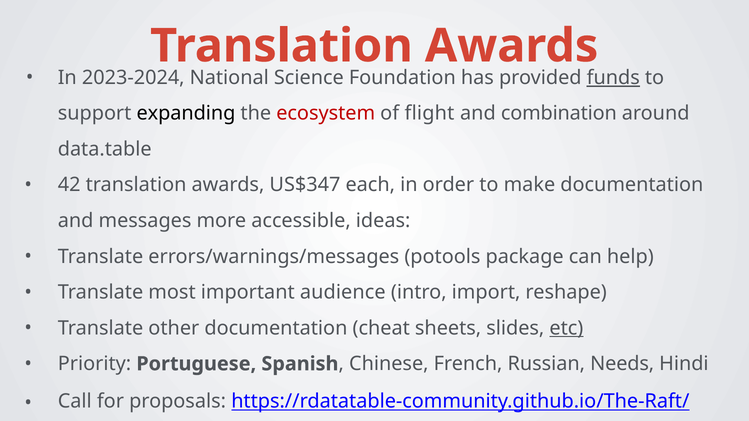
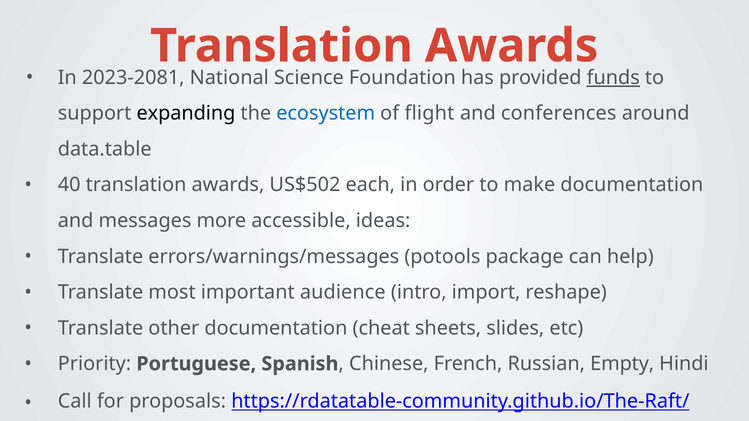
2023-2024: 2023-2024 -> 2023-2081 (133, 78)
ecosystem colour: red -> blue (326, 113)
combination: combination -> conferences (559, 113)
42: 42 -> 40 (69, 185)
US$347: US$347 -> US$502 (305, 185)
etc underline: present -> none (566, 328)
Needs: Needs -> Empty (622, 364)
